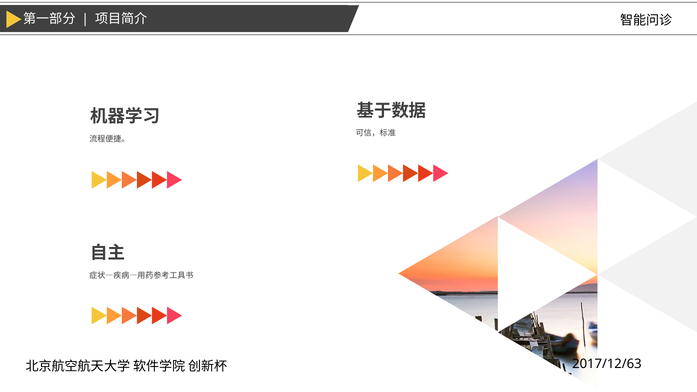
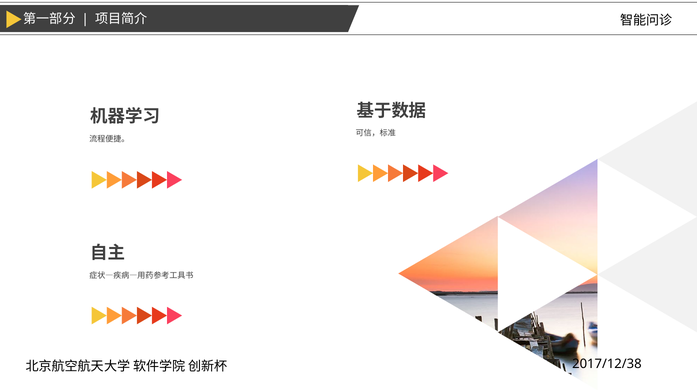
2017/12/63: 2017/12/63 -> 2017/12/38 (607, 364)
